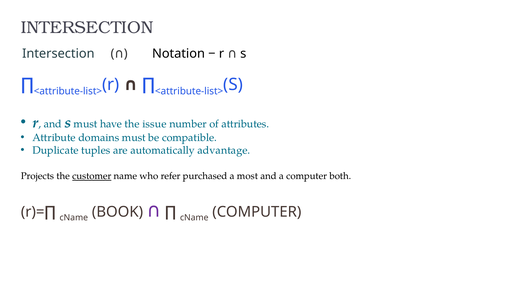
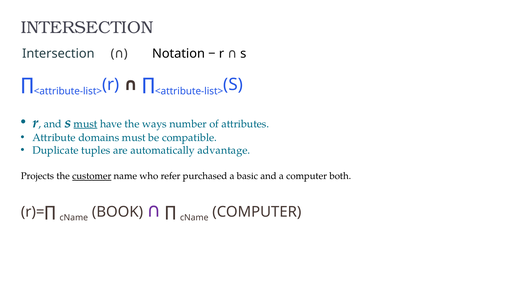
must underline: none -> present (86, 124)
issue: issue -> ways (155, 124)
most: most -> basic (247, 176)
